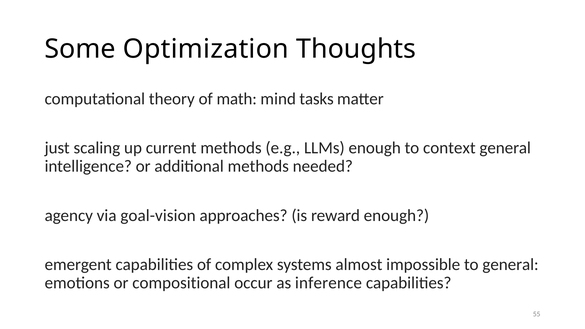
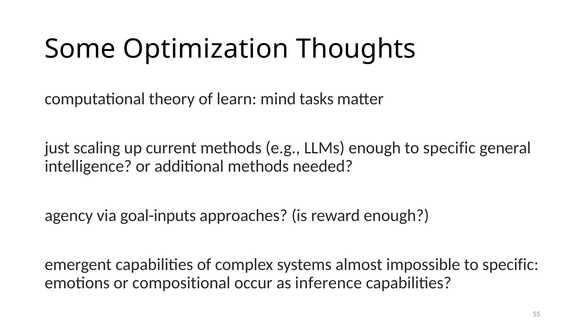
math: math -> learn (237, 99)
enough to context: context -> specific (449, 148)
goal-vision: goal-vision -> goal-inputs (158, 215)
impossible to general: general -> specific (510, 265)
